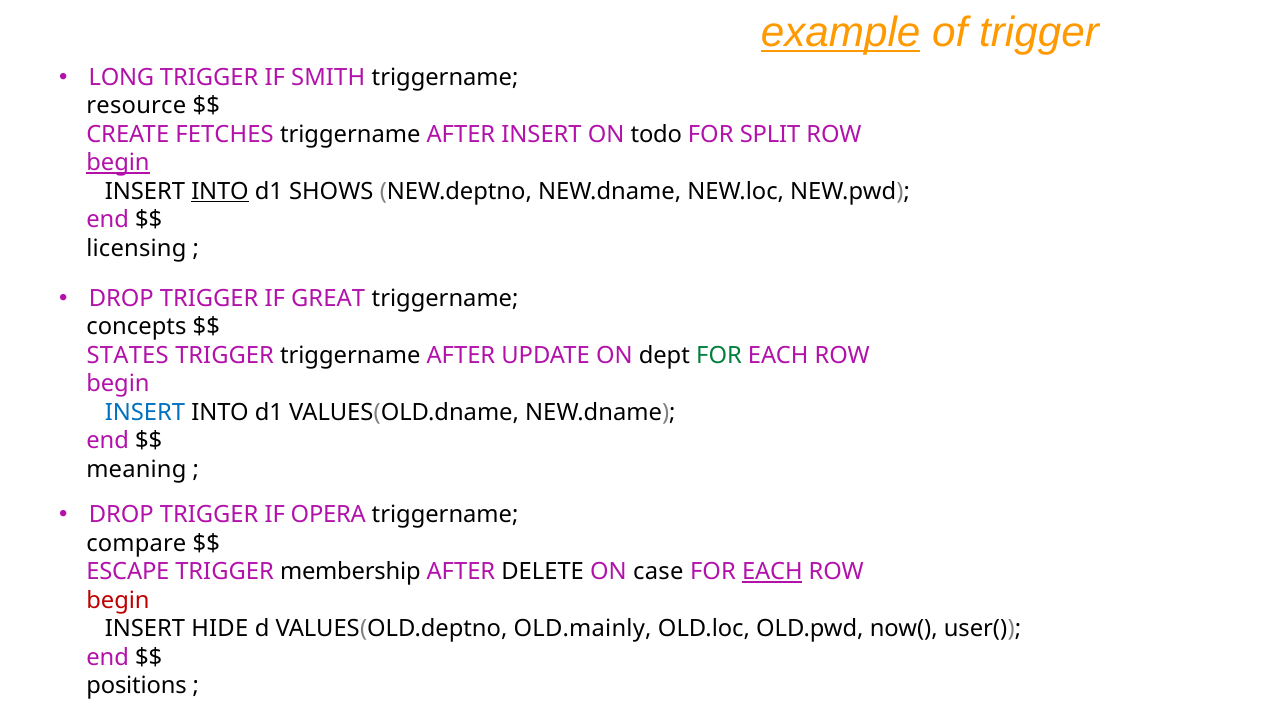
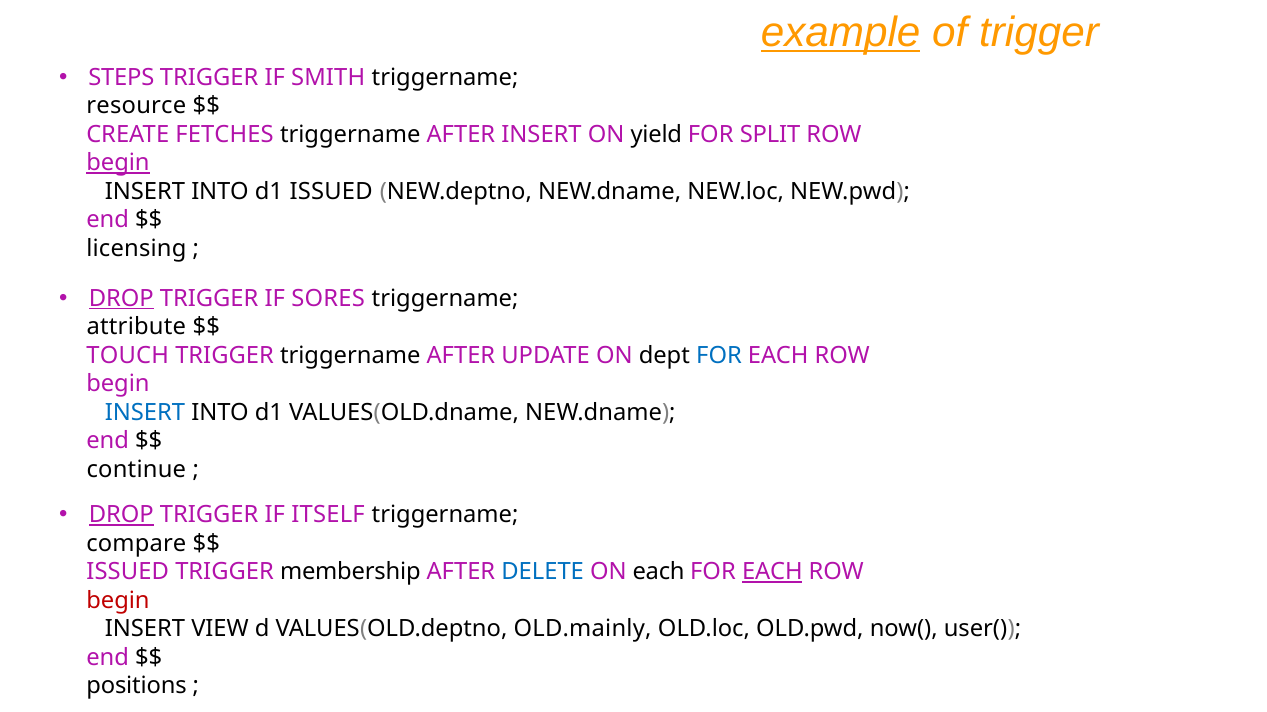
LONG: LONG -> STEPS (121, 78)
todo: todo -> yield (656, 135)
INTO underline: present -> none (220, 192)
d1 SHOWS: SHOWS -> ISSUED (331, 192)
DROP underline: none -> present (121, 299)
GREAT: GREAT -> SORES (328, 299)
concepts: concepts -> attribute (136, 327)
STATES: STATES -> TOUCH (128, 356)
FOR colour: green -> blue (719, 356)
meaning: meaning -> continue (136, 470)
DROP underline: none -> present (121, 515)
OPERA: OPERA -> ITSELF (328, 515)
ESCAPE: ESCAPE -> ISSUED (128, 572)
DELETE colour: black -> blue (543, 572)
ON case: case -> each (659, 572)
HIDE: HIDE -> VIEW (220, 629)
